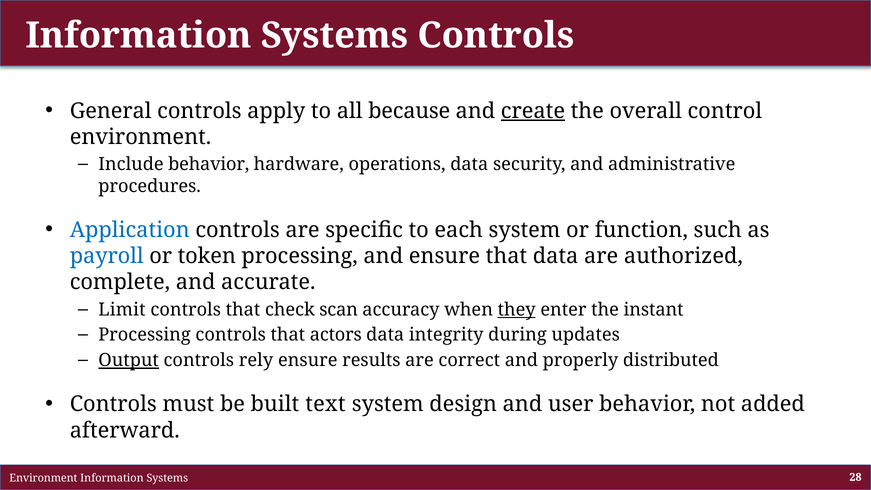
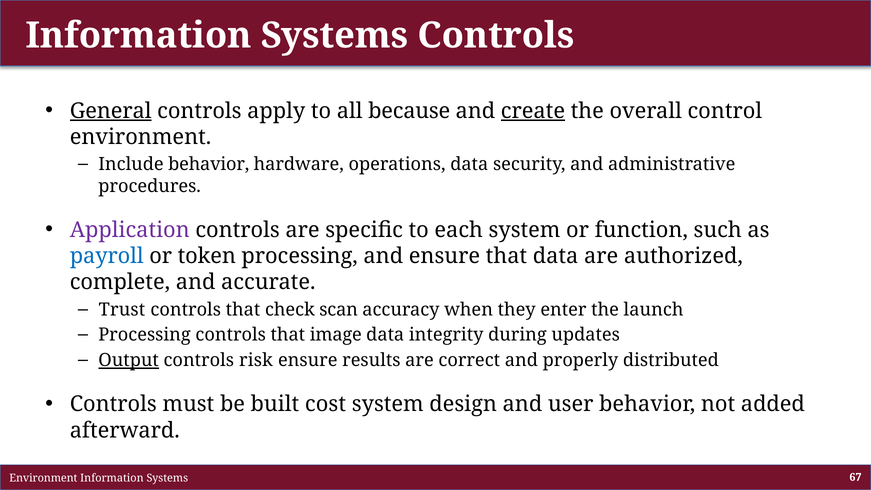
General underline: none -> present (111, 111)
Application colour: blue -> purple (130, 230)
Limit: Limit -> Trust (122, 310)
they underline: present -> none (517, 310)
instant: instant -> launch (654, 310)
actors: actors -> image (336, 335)
rely: rely -> risk (256, 360)
text: text -> cost (325, 404)
28: 28 -> 67 (855, 477)
